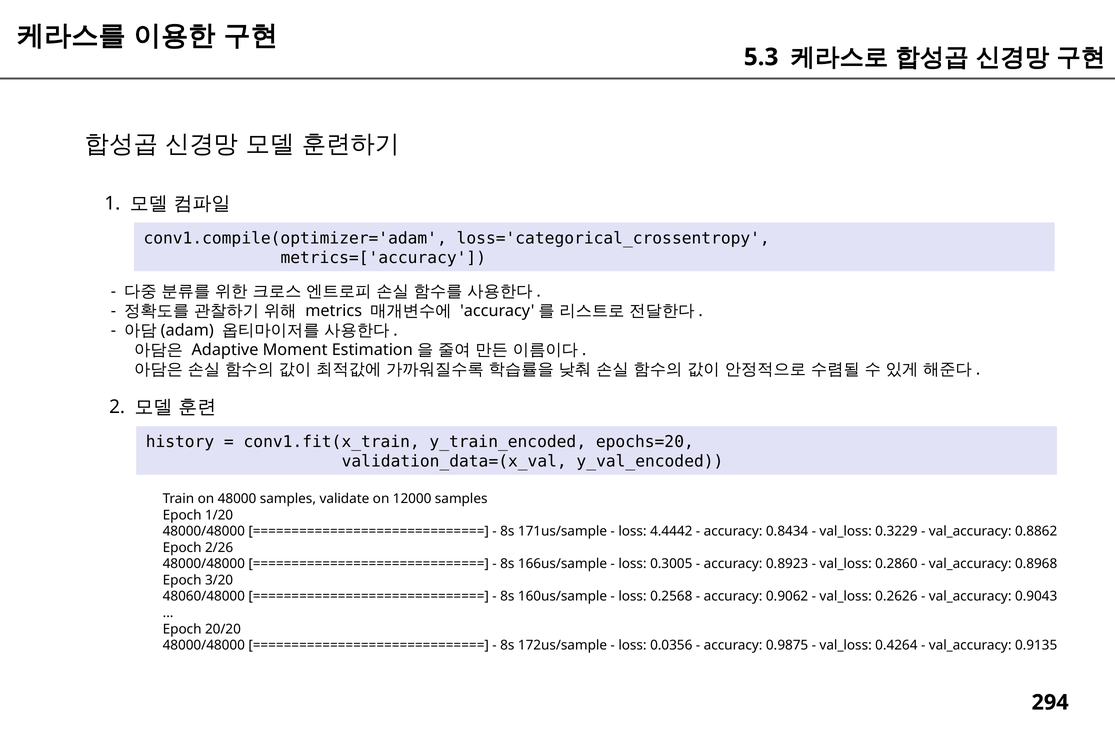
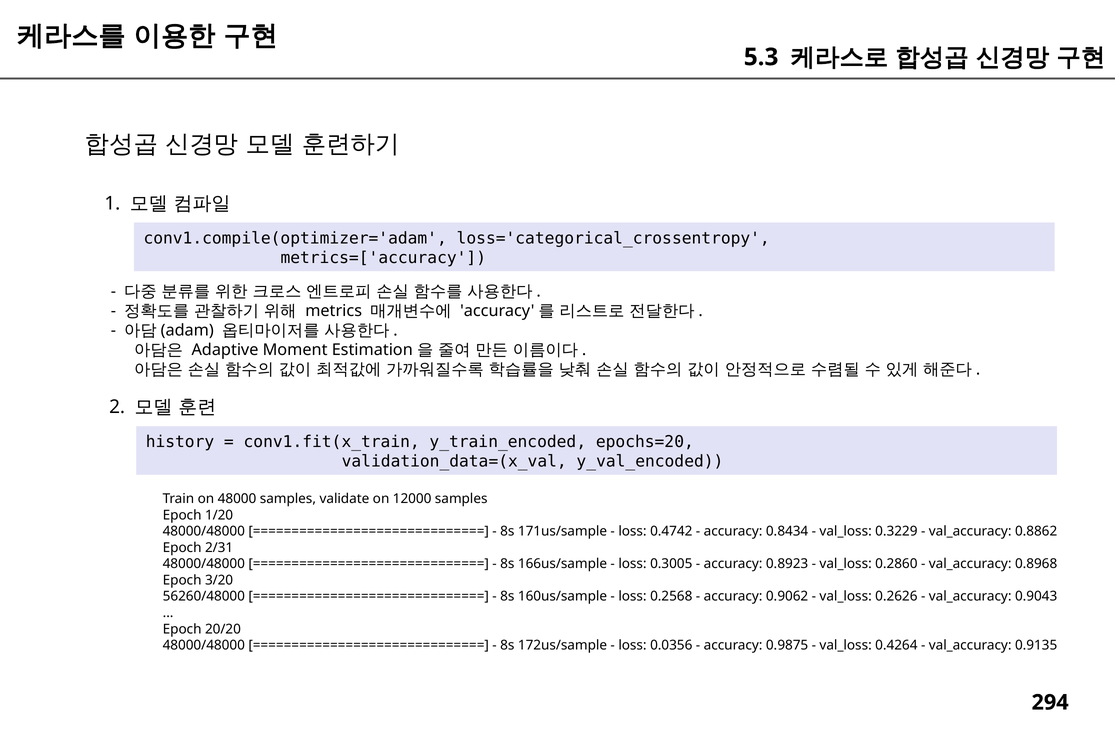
4.4442: 4.4442 -> 0.4742 (671, 532)
2/26: 2/26 -> 2/31 (219, 548)
48060/48000: 48060/48000 -> 56260/48000 (204, 597)
